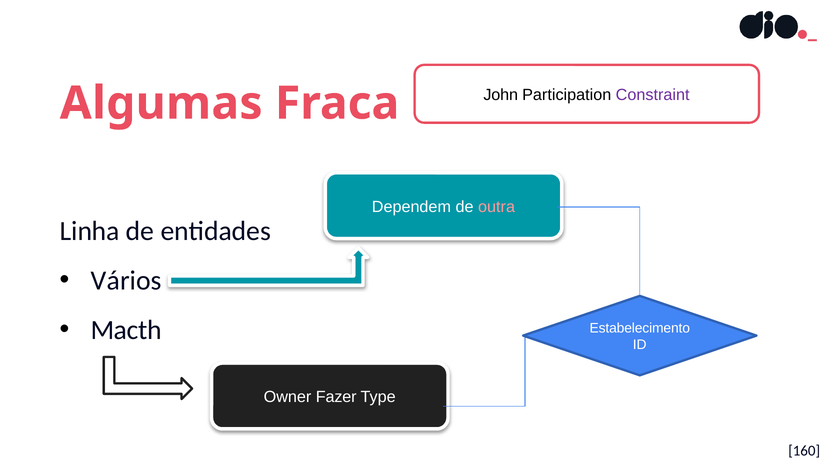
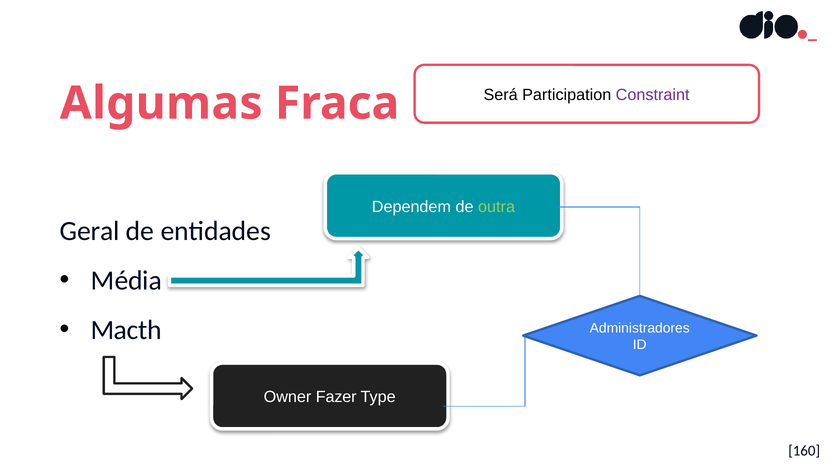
John: John -> Será (501, 95)
outra colour: pink -> light green (497, 207)
Linha: Linha -> Geral (90, 231)
Vários: Vários -> Média (126, 281)
Estabelecimento: Estabelecimento -> Administradores (640, 328)
